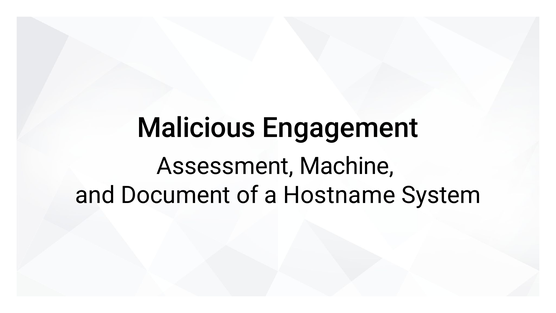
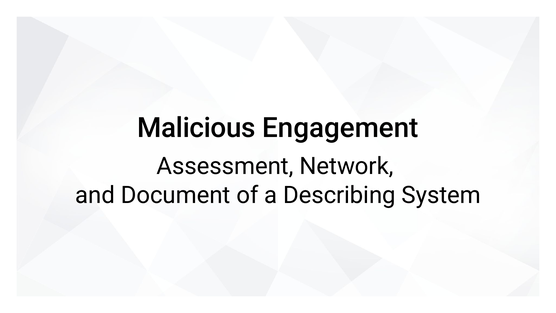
Machine: Machine -> Network (346, 166)
Hostname: Hostname -> Describing (339, 195)
